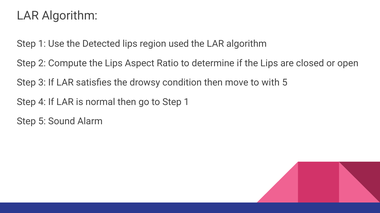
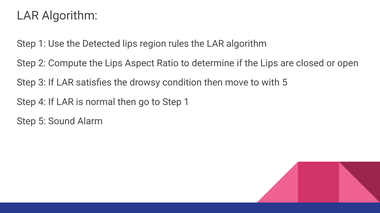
used: used -> rules (179, 44)
